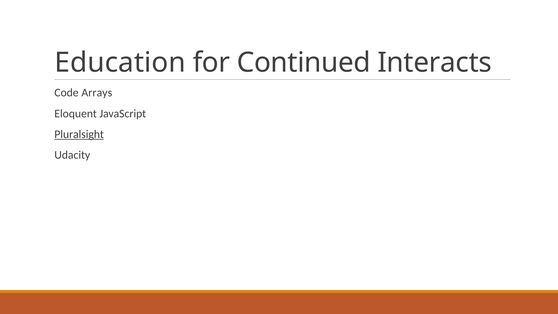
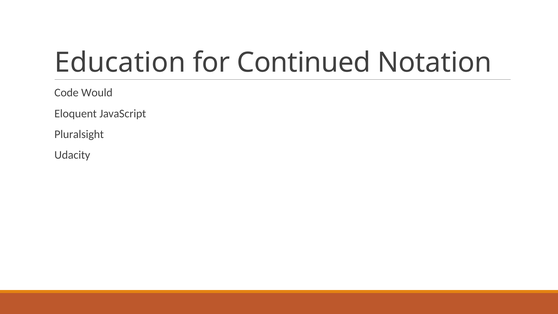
Interacts: Interacts -> Notation (435, 63)
Arrays: Arrays -> Would (97, 93)
Pluralsight underline: present -> none (79, 134)
